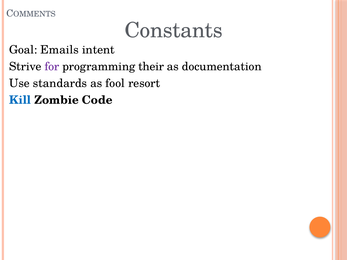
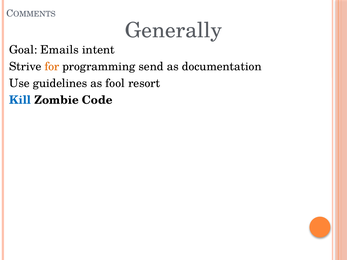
Constants: Constants -> Generally (173, 30)
for colour: purple -> orange (52, 67)
their: their -> send (151, 67)
standards: standards -> guidelines (60, 83)
